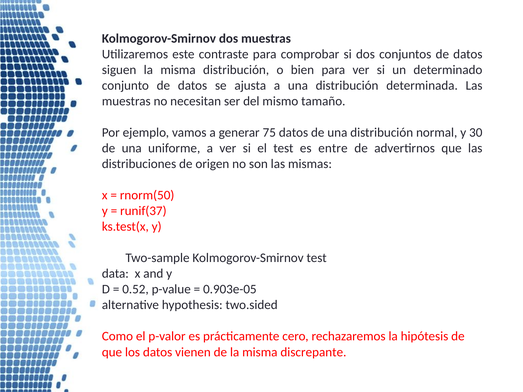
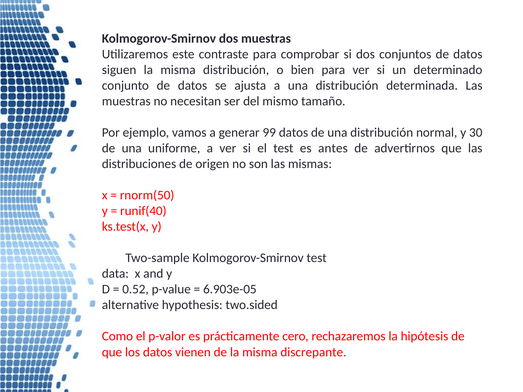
75: 75 -> 99 (269, 133)
entre: entre -> antes (333, 148)
runif(37: runif(37 -> runif(40 (143, 211)
0.903e-05: 0.903e-05 -> 6.903e-05 (230, 289)
